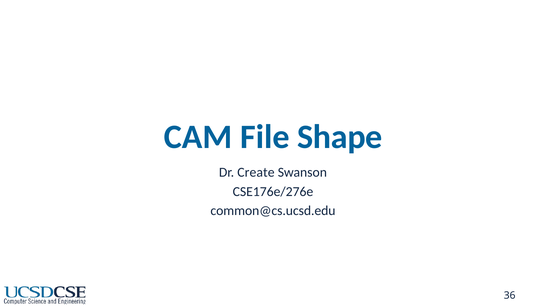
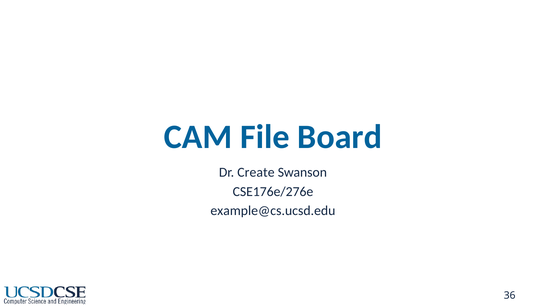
Shape: Shape -> Board (340, 137)
common@cs.ucsd.edu: common@cs.ucsd.edu -> example@cs.ucsd.edu (273, 211)
